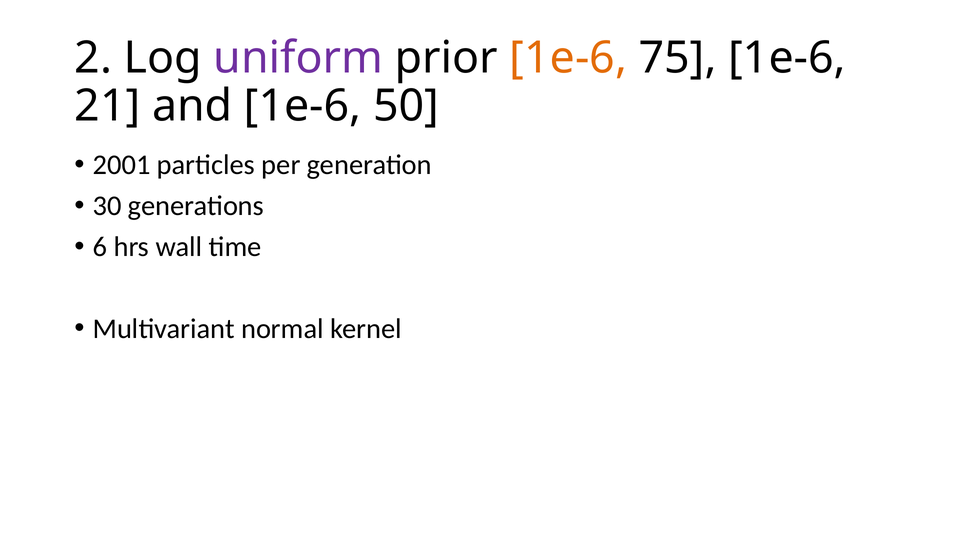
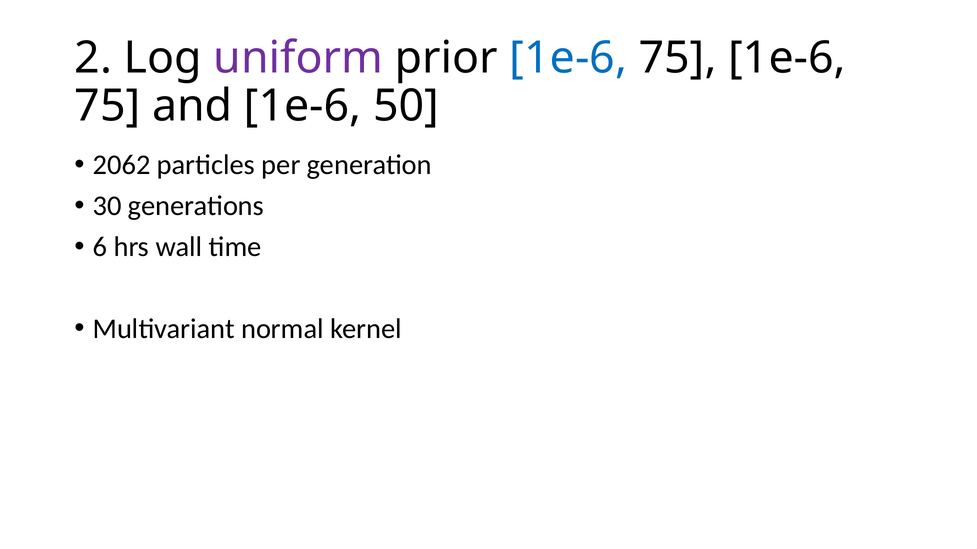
1e-6 colour: orange -> blue (568, 58)
21: 21 -> 75 (107, 106)
2001: 2001 -> 2062 (122, 165)
